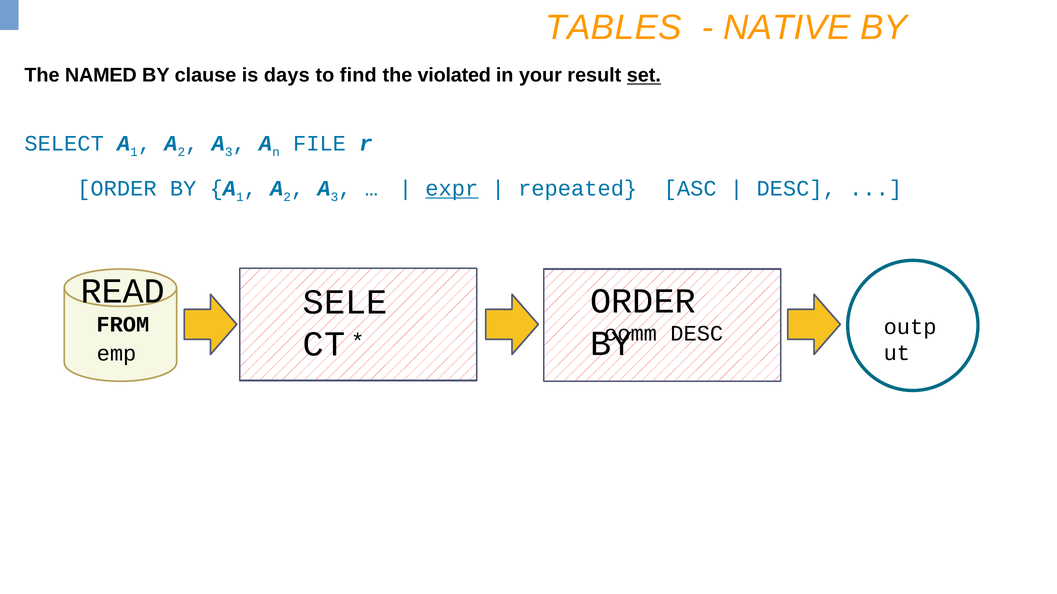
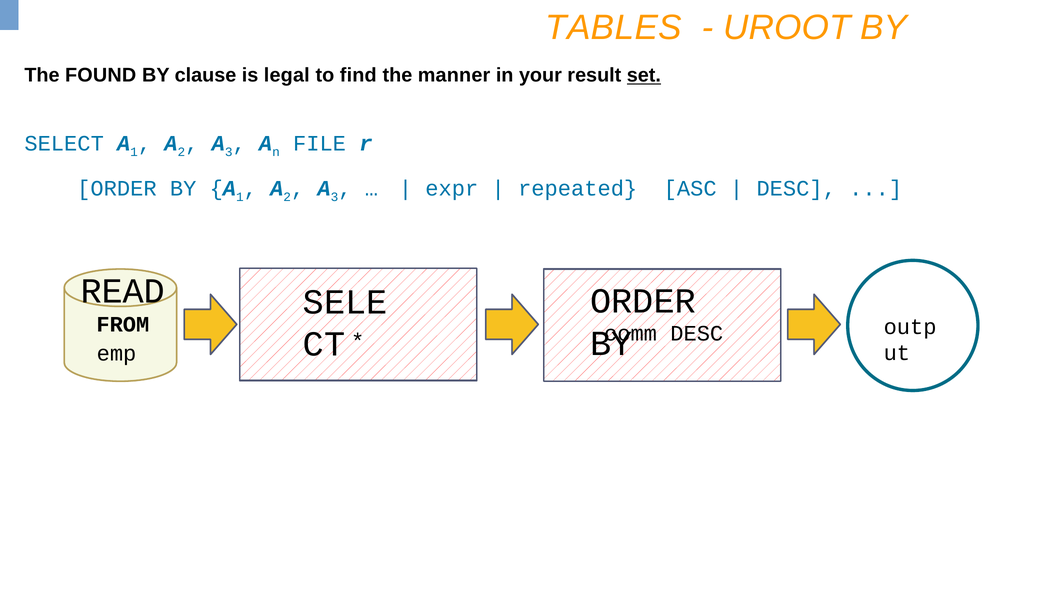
NATIVE: NATIVE -> UROOT (787, 28)
NAMED: NAMED -> FOUND (101, 75)
days: days -> legal (287, 75)
violated: violated -> manner (454, 75)
expr underline: present -> none (452, 189)
